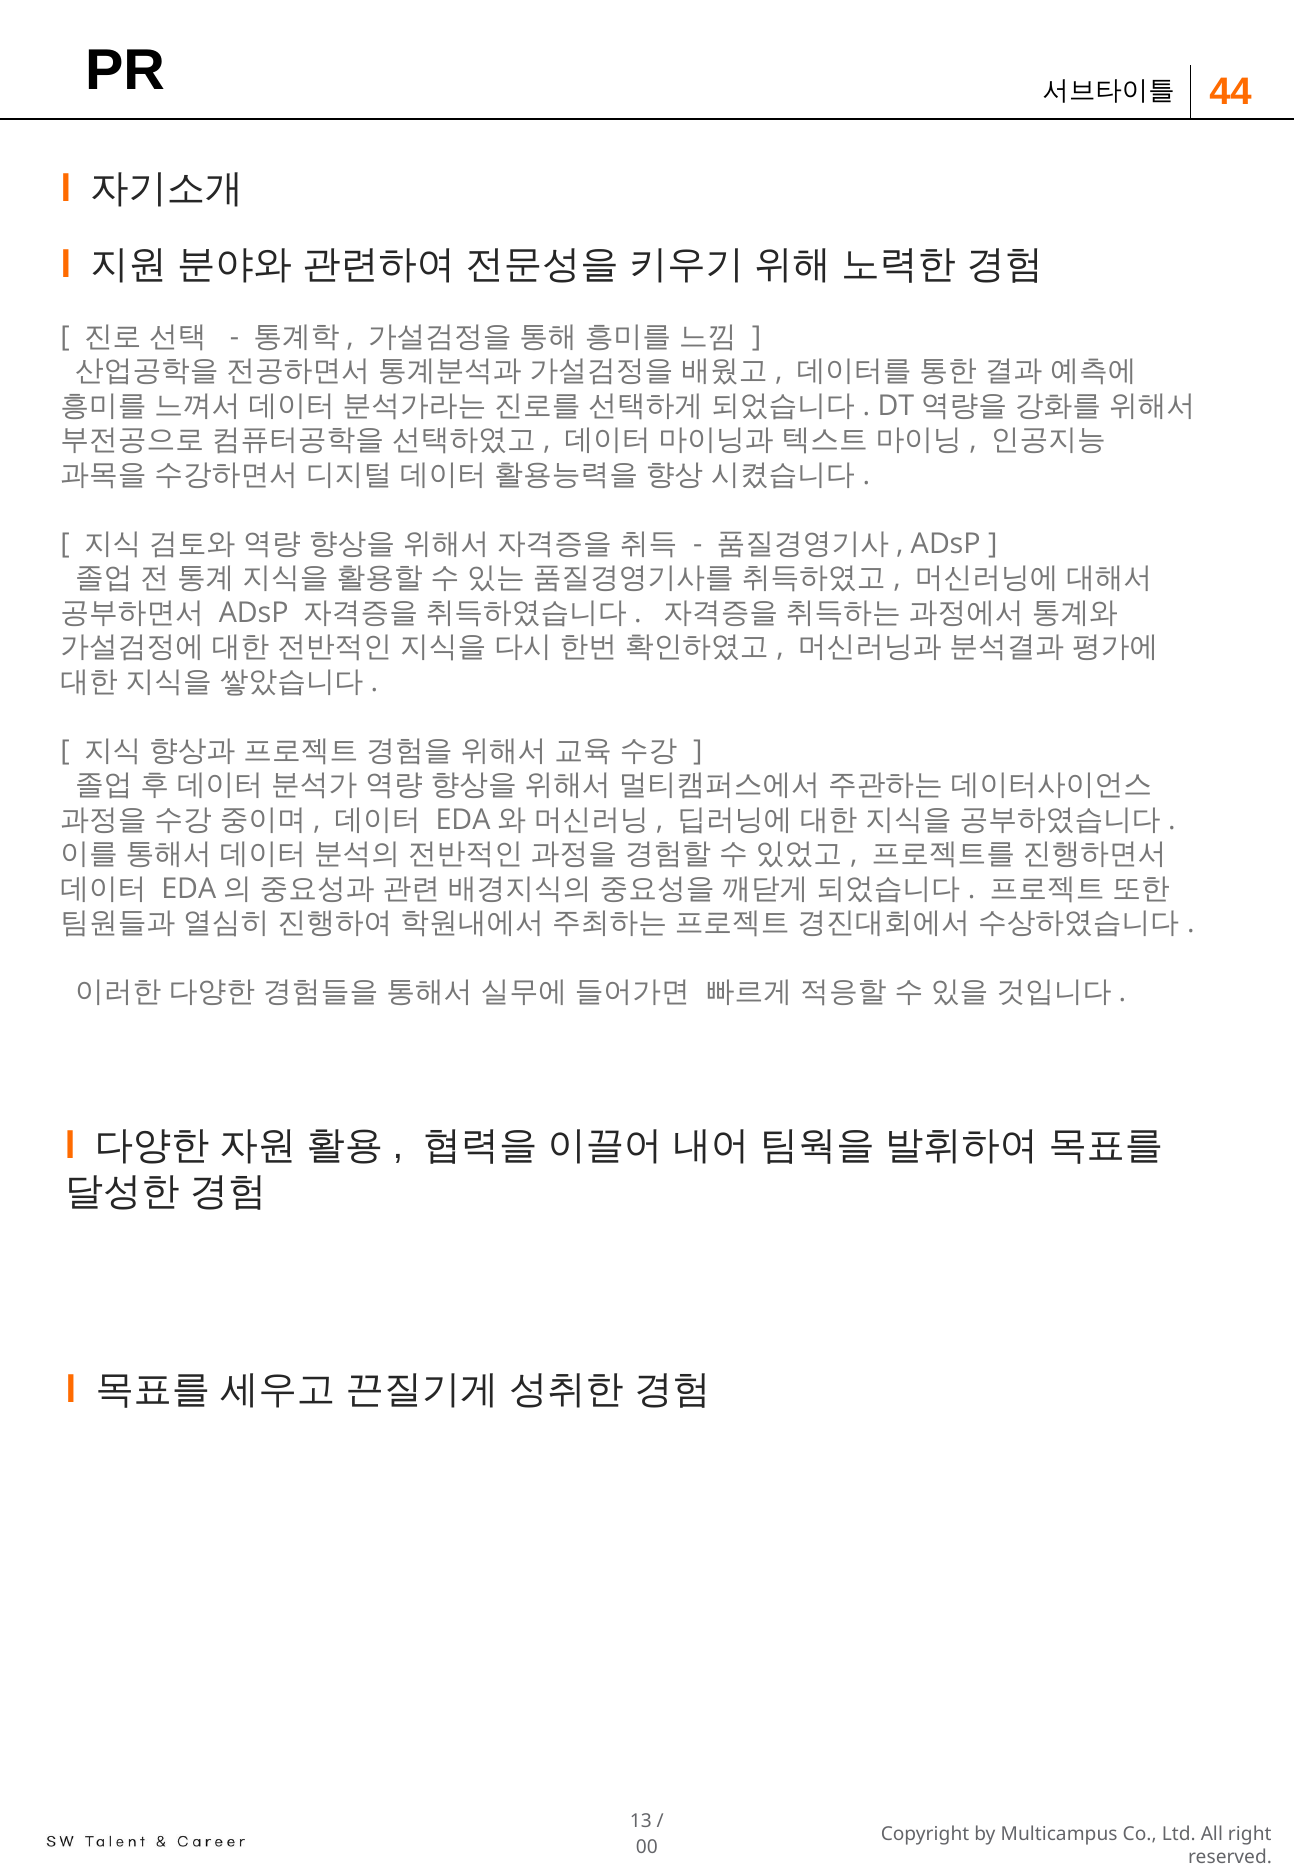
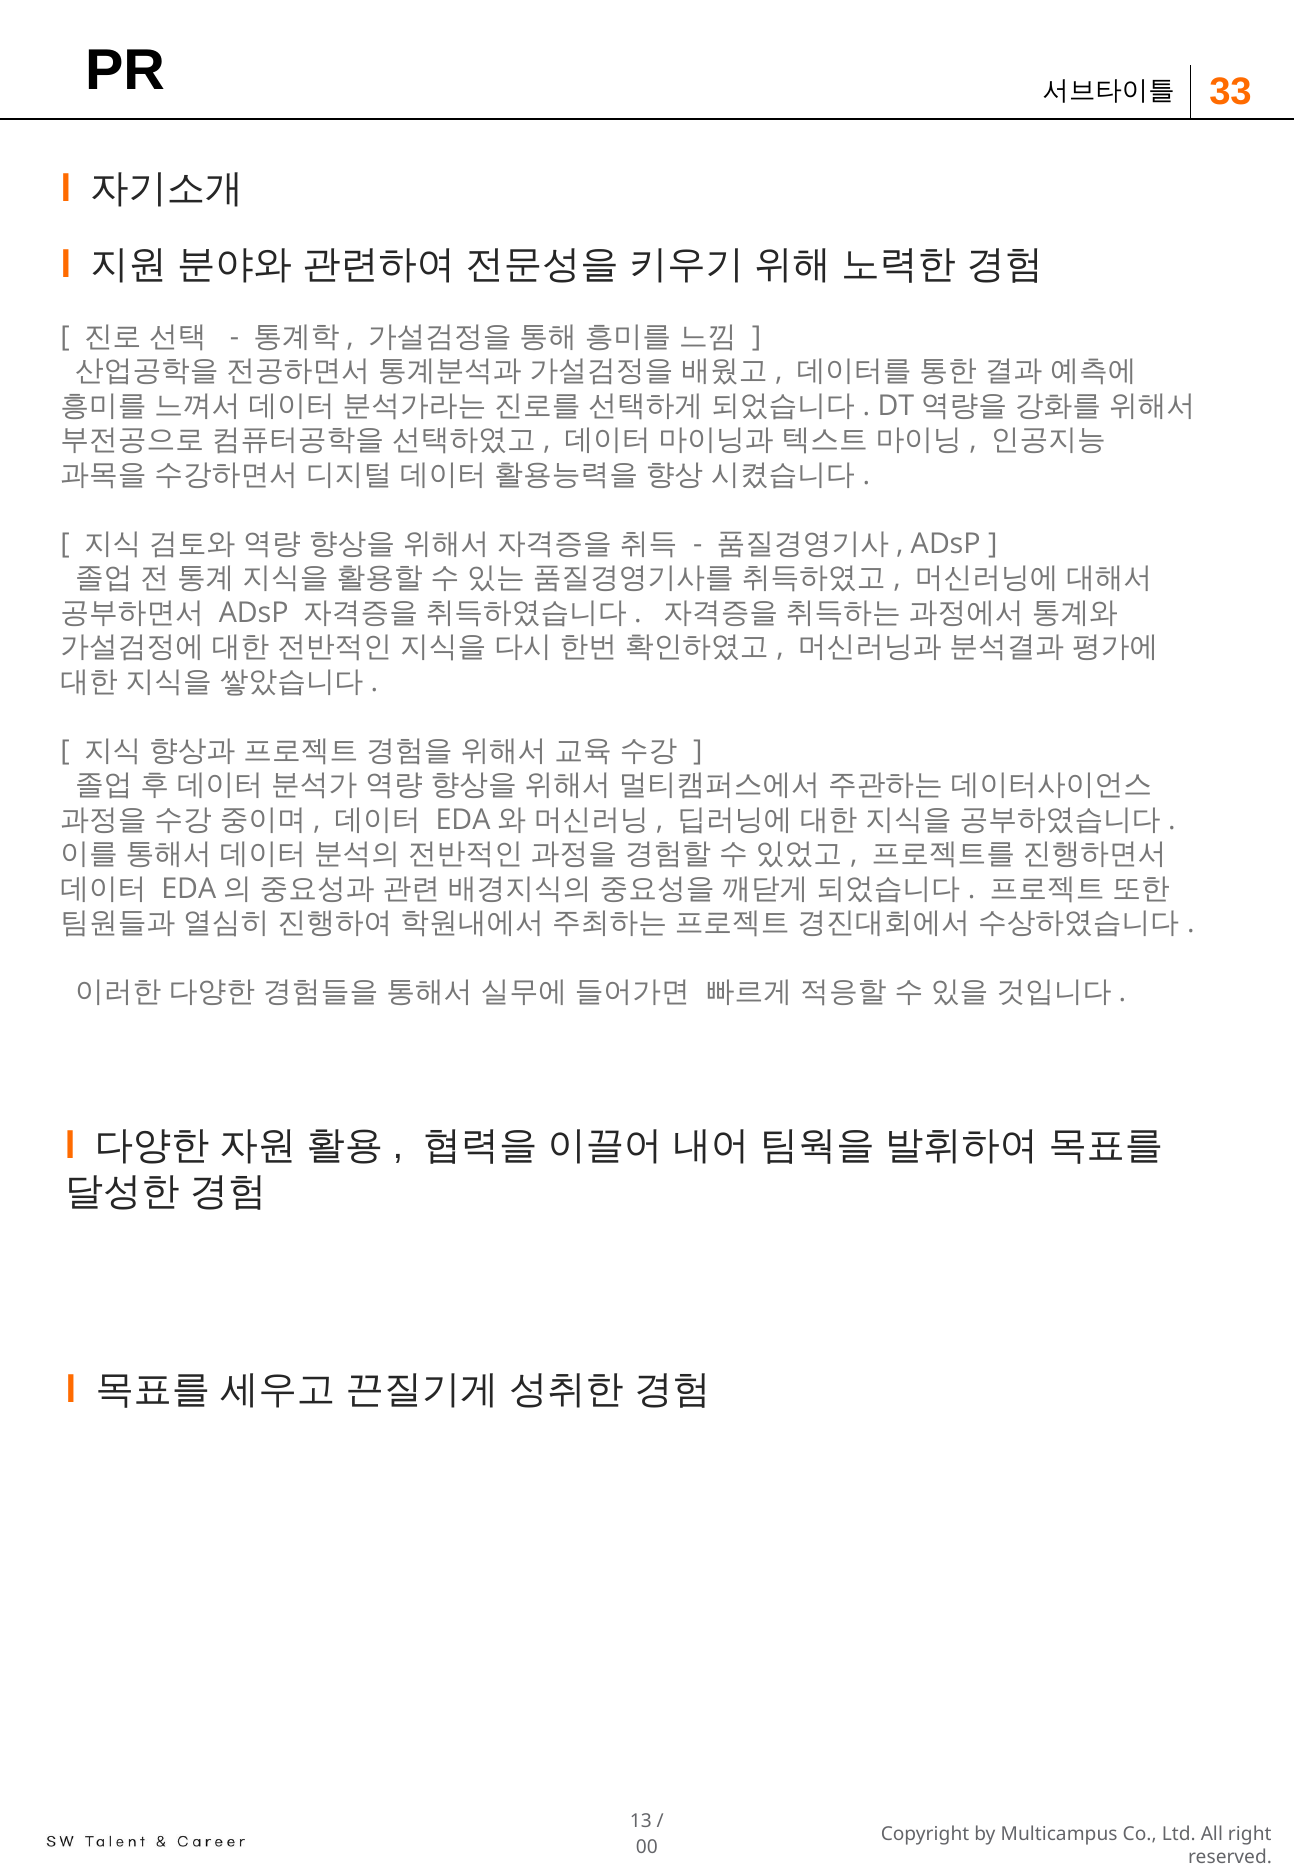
44: 44 -> 33 (1231, 92)
